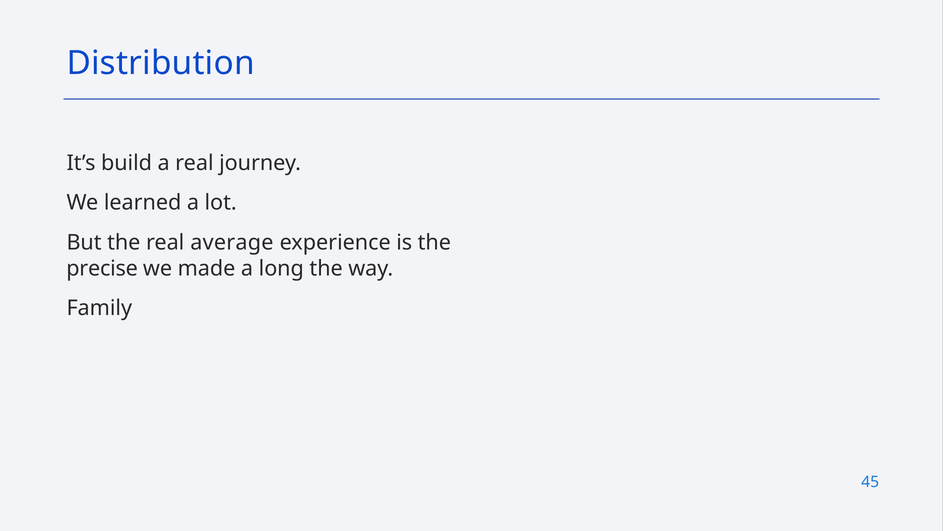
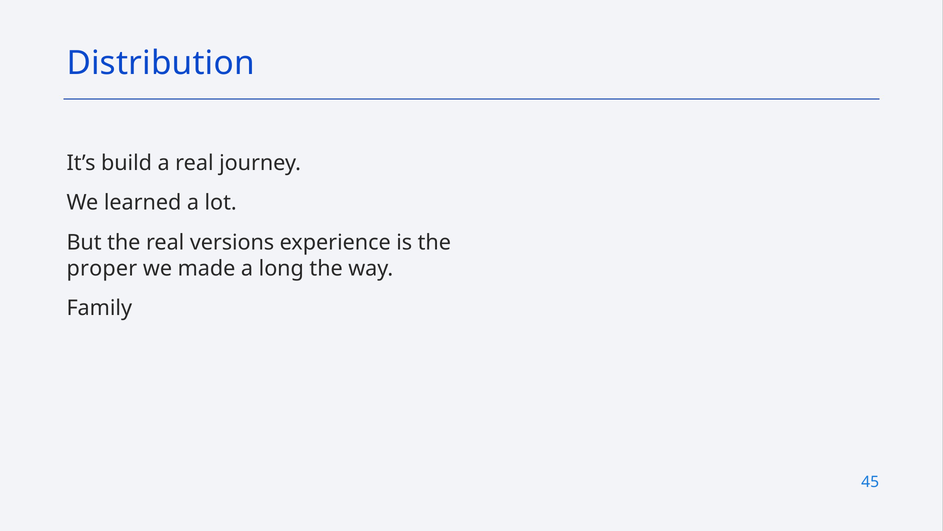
average: average -> versions (232, 242)
precise: precise -> proper (102, 268)
